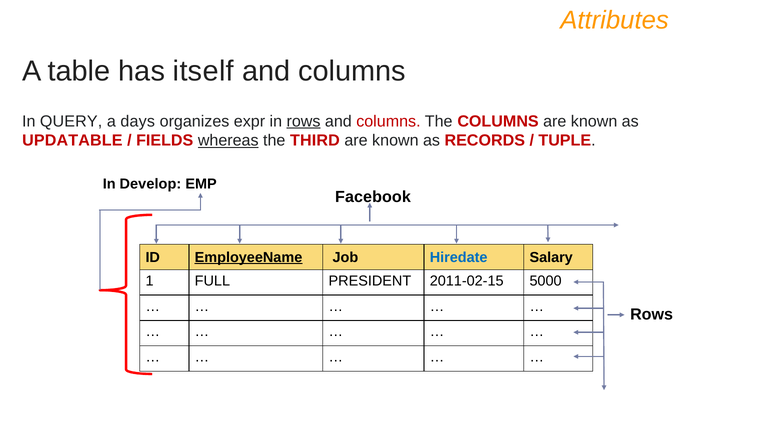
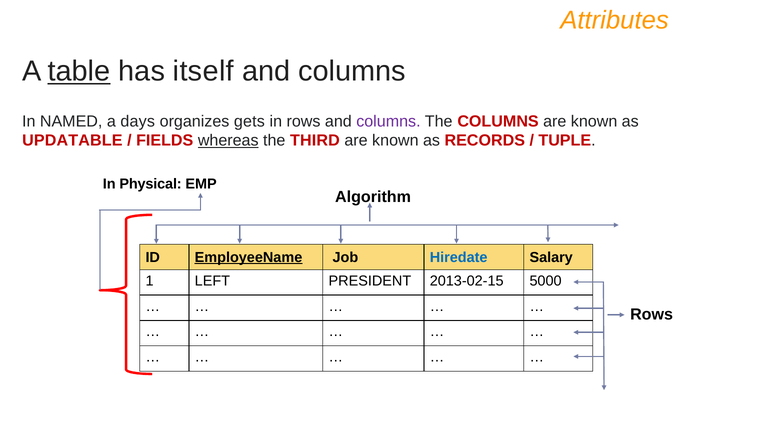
table underline: none -> present (79, 71)
QUERY: QUERY -> NAMED (71, 121)
expr: expr -> gets (249, 121)
rows underline: present -> none (304, 121)
columns colour: red -> purple (388, 121)
Develop: Develop -> Physical (151, 184)
Facebook: Facebook -> Algorithm (373, 197)
FULL: FULL -> LEFT (212, 281)
2011-02-15: 2011-02-15 -> 2013-02-15 (467, 281)
